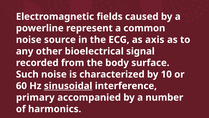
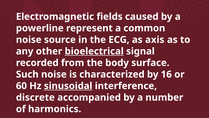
bioelectrical underline: none -> present (94, 51)
10: 10 -> 16 (166, 74)
primary: primary -> discrete (35, 97)
